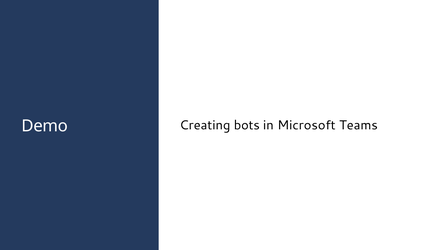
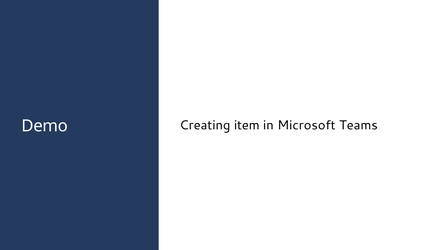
bots: bots -> item (247, 125)
